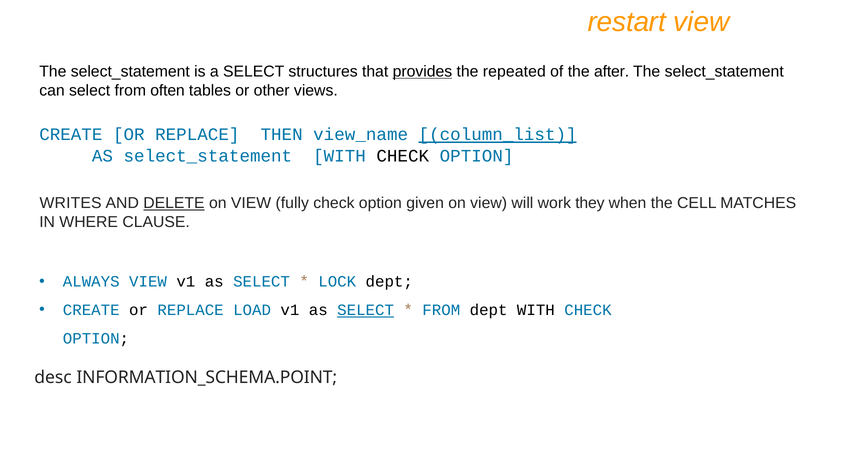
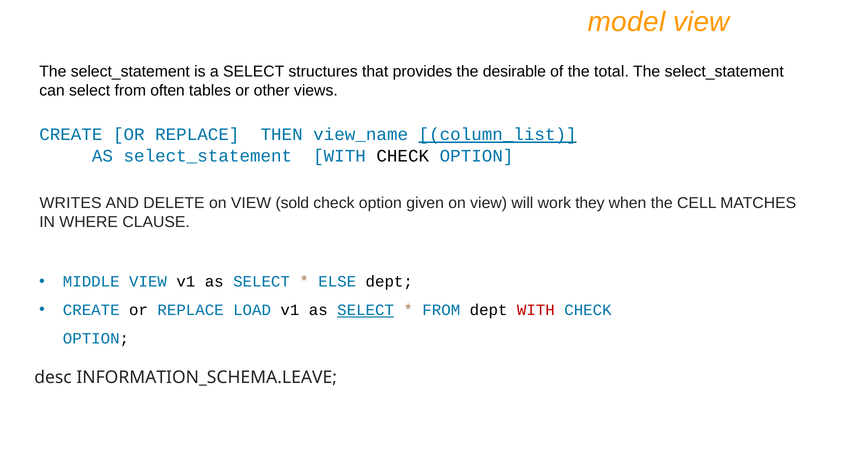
restart: restart -> model (627, 22)
provides underline: present -> none (422, 71)
repeated: repeated -> desirable (514, 71)
after: after -> total (611, 71)
DELETE underline: present -> none (174, 203)
fully: fully -> sold (292, 203)
ALWAYS: ALWAYS -> MIDDLE (91, 282)
LOCK: LOCK -> ELSE (337, 282)
WITH colour: black -> red (536, 310)
INFORMATION_SCHEMA.POINT: INFORMATION_SCHEMA.POINT -> INFORMATION_SCHEMA.LEAVE (207, 378)
